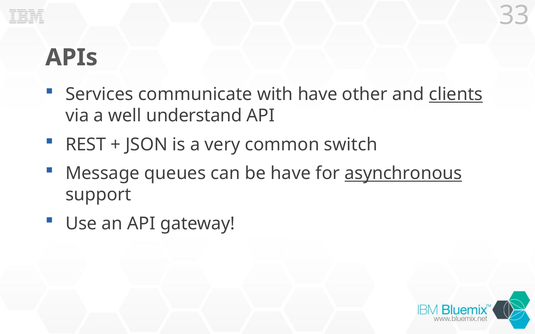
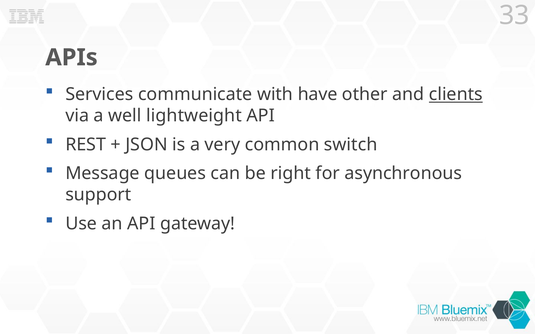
understand: understand -> lightweight (194, 116)
be have: have -> right (291, 174)
asynchronous underline: present -> none (403, 174)
